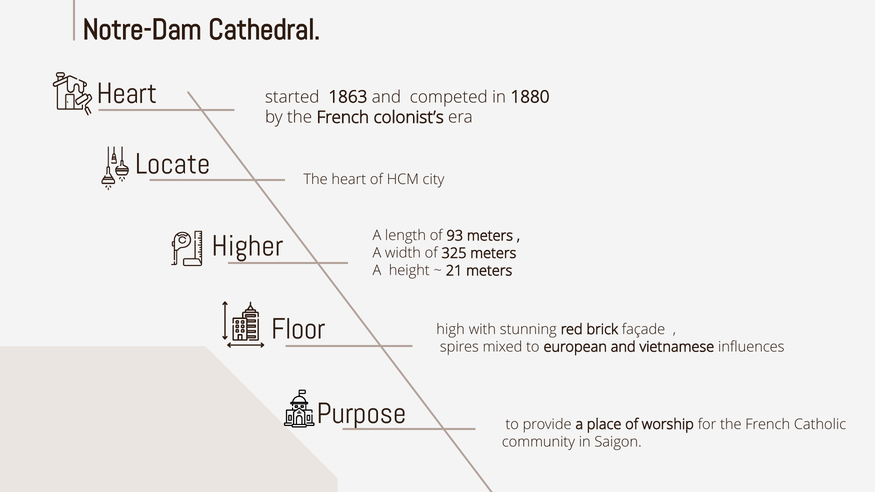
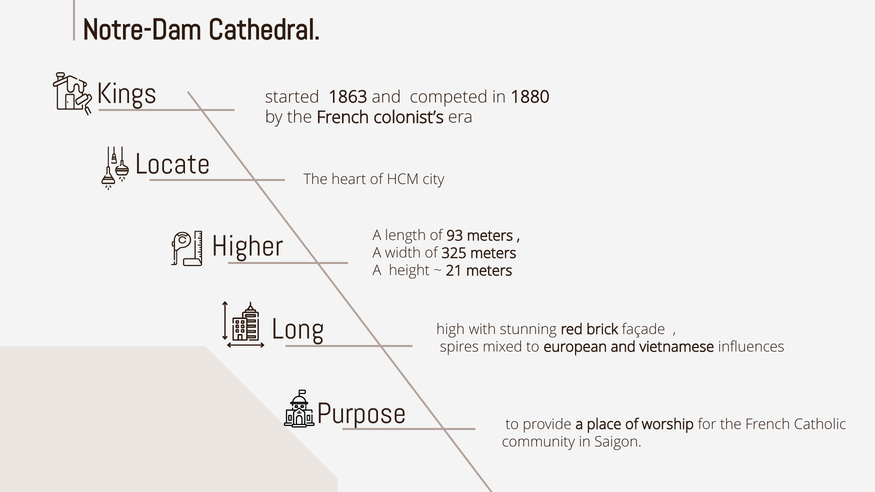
Heart: Heart -> Kings (127, 94)
Floor: Floor -> Long (298, 329)
